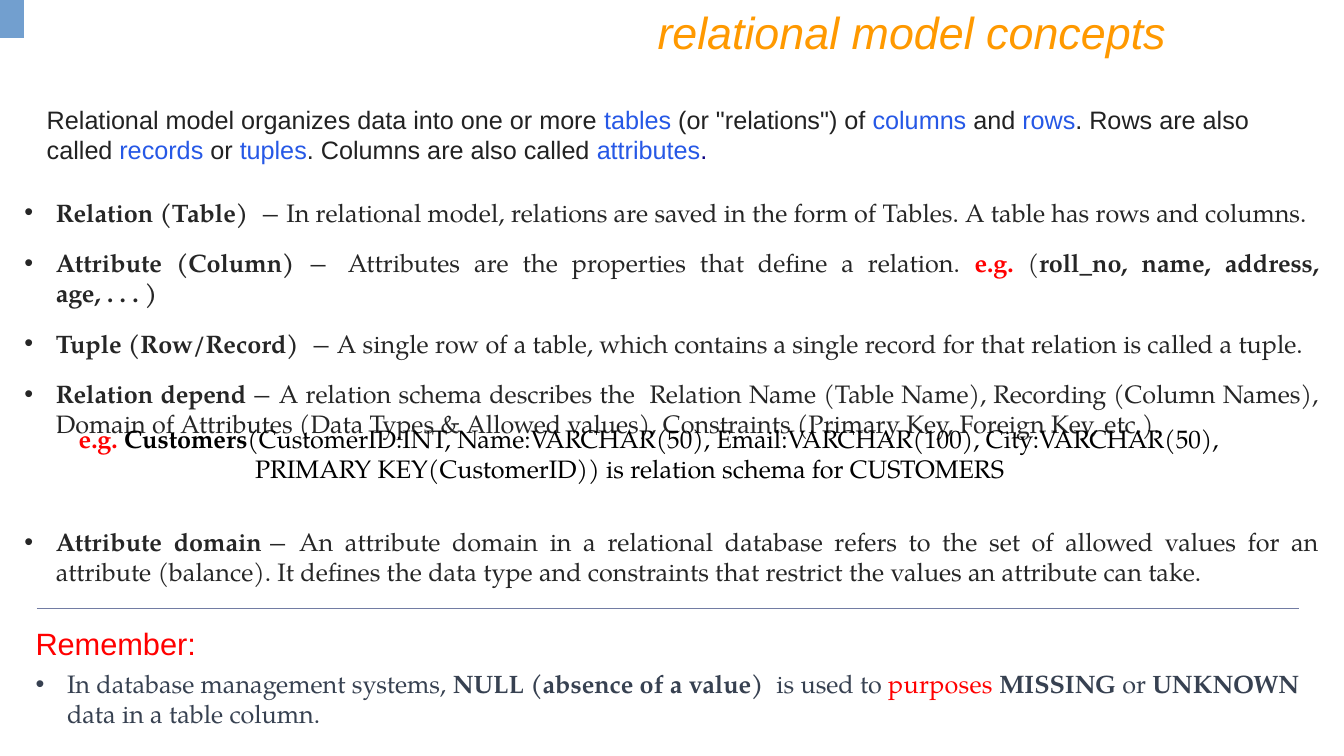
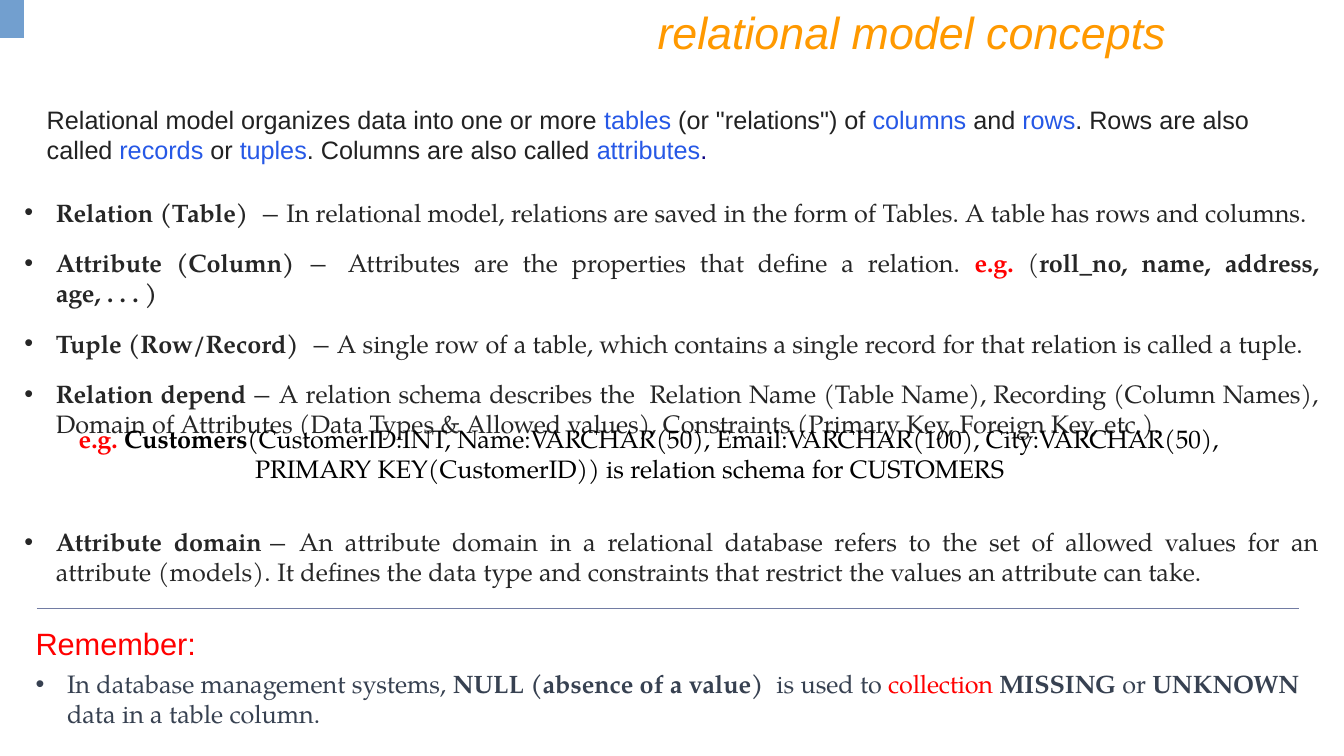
balance: balance -> models (214, 573)
purposes: purposes -> collection (941, 685)
